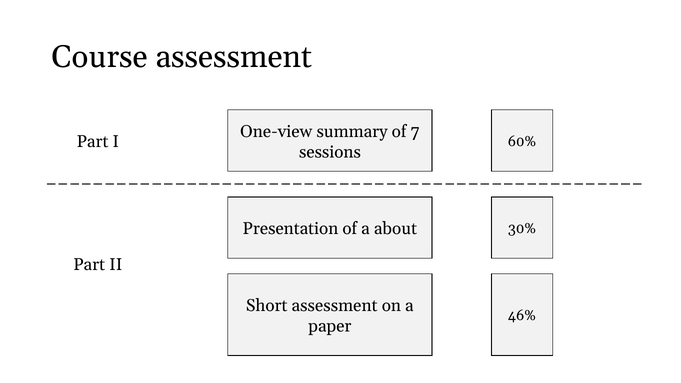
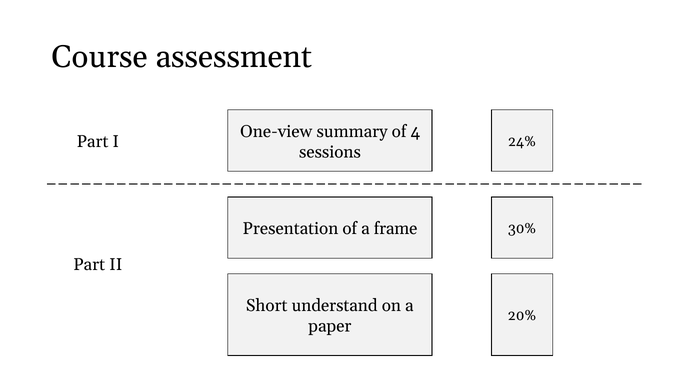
7: 7 -> 4 (415, 132)
60%: 60% -> 24% (522, 142)
about: about -> frame (396, 229)
Short assessment: assessment -> understand (335, 306)
46%: 46% -> 20% (522, 316)
